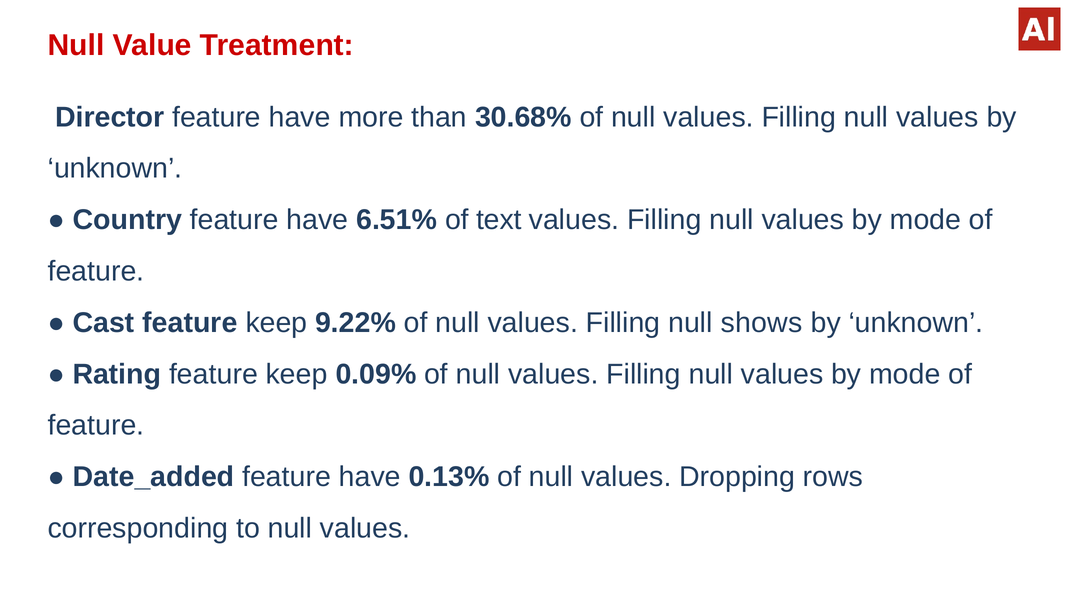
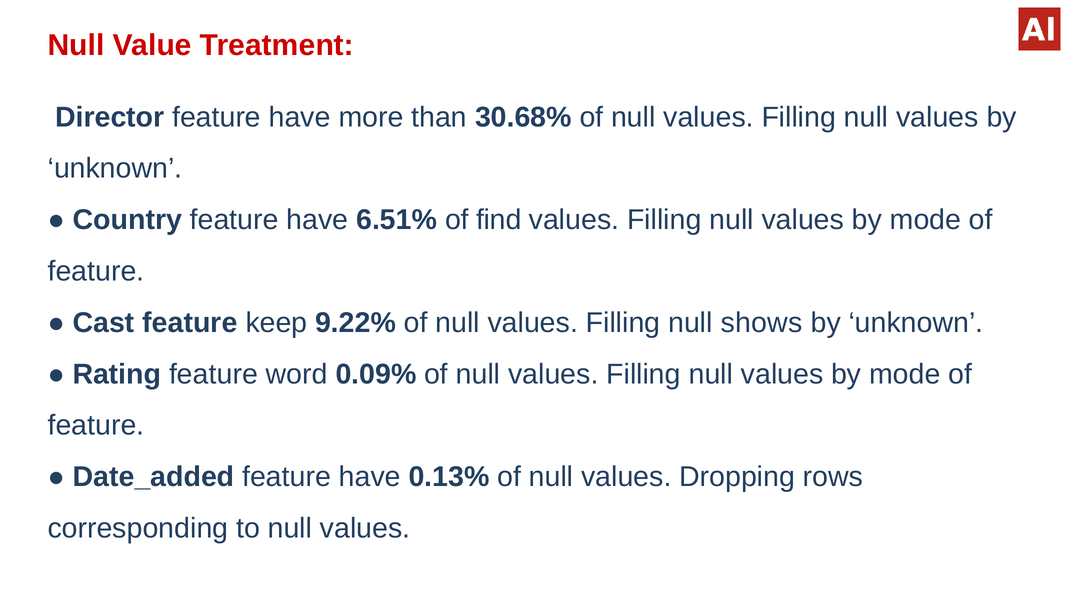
text: text -> find (499, 220)
Rating feature keep: keep -> word (297, 374)
